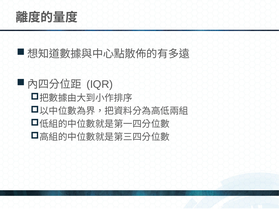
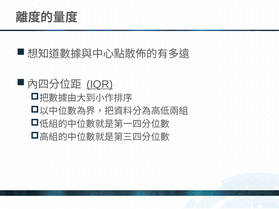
IQR underline: none -> present (100, 84)
